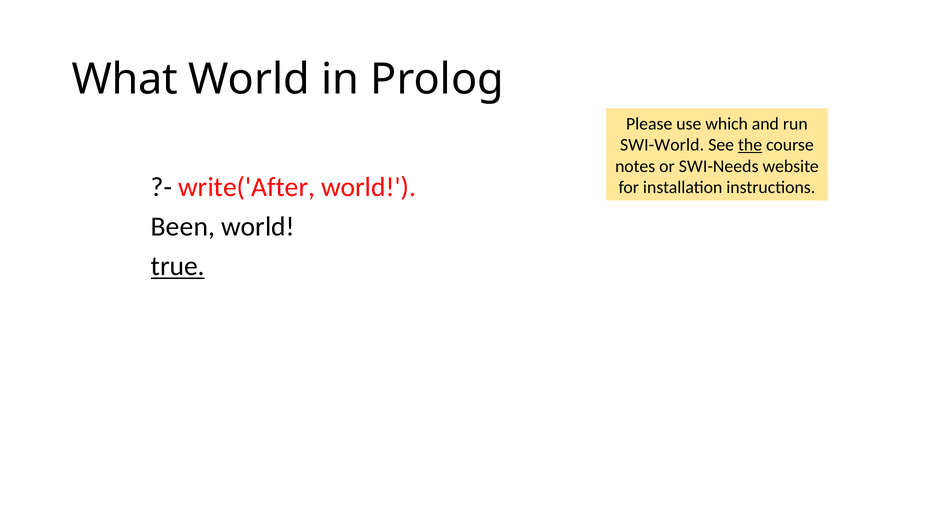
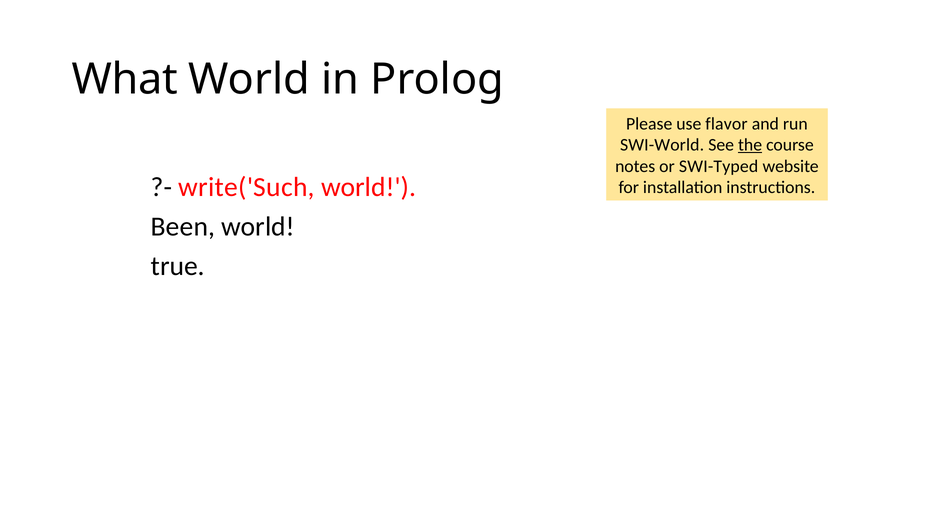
which: which -> flavor (726, 124)
SWI-Needs: SWI-Needs -> SWI-Typed (719, 166)
write('After: write('After -> write('Such (247, 187)
true underline: present -> none (178, 266)
